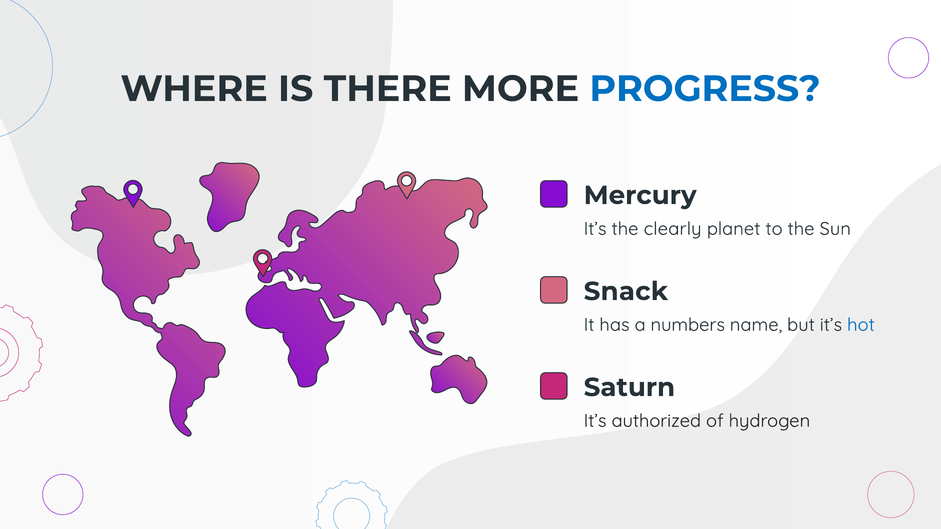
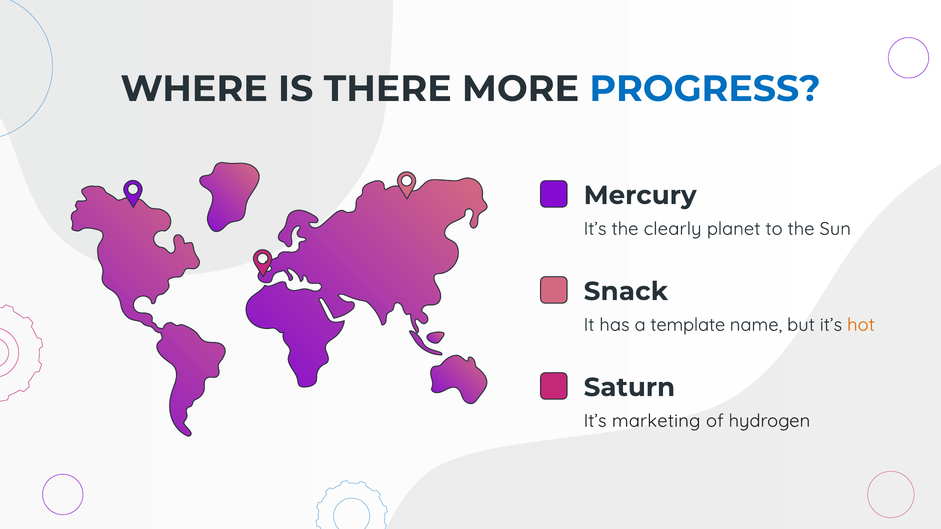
numbers: numbers -> template (688, 325)
hot colour: blue -> orange (861, 325)
authorized: authorized -> marketing (656, 421)
